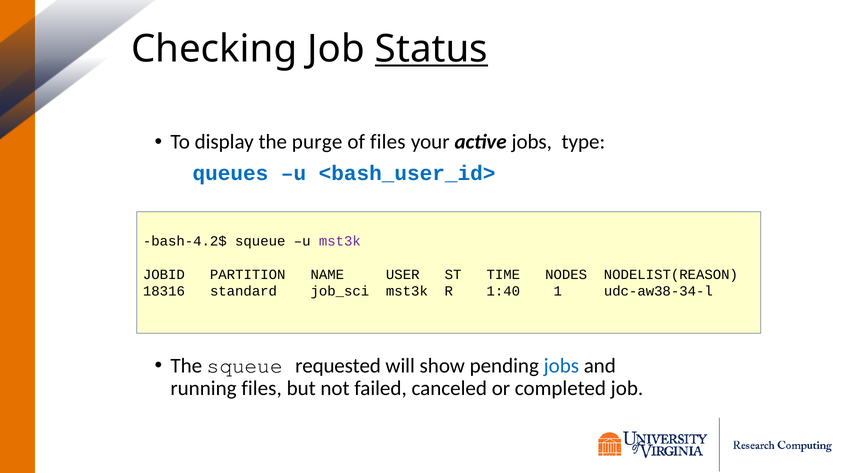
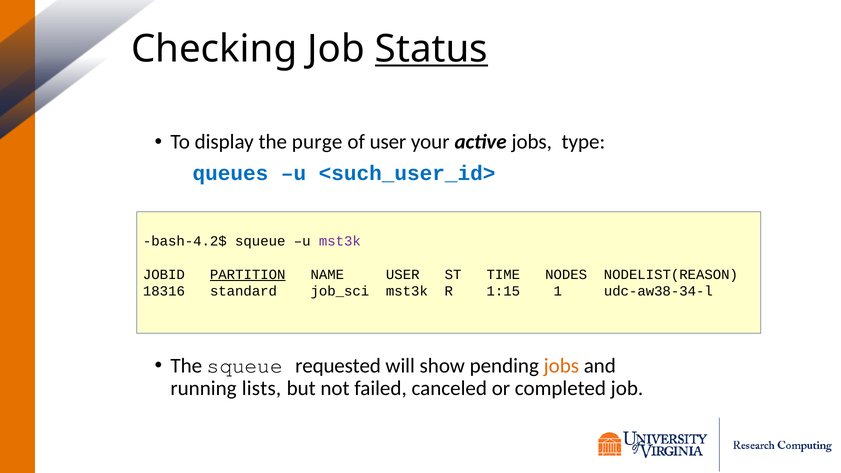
of files: files -> user (388, 142)
<bash_user_id>: <bash_user_id> -> <such_user_id> (407, 173)
PARTITION underline: none -> present (248, 275)
1:40: 1:40 -> 1:15 (503, 291)
jobs colour: blue -> orange (561, 366)
running files: files -> lists (262, 388)
